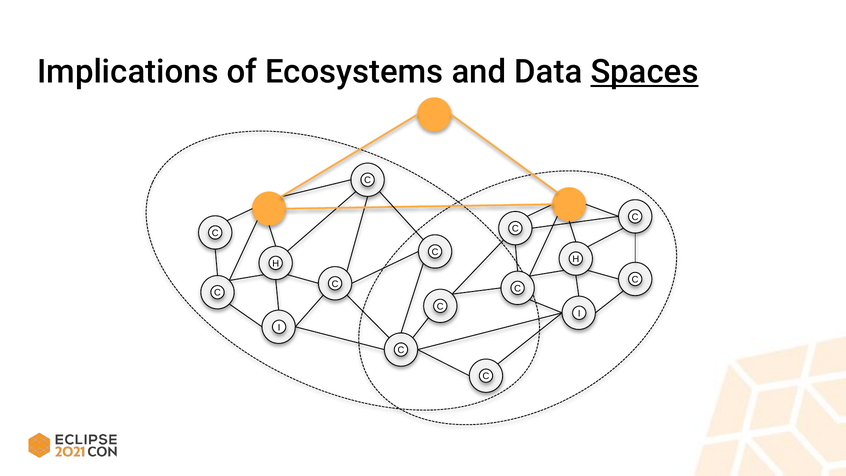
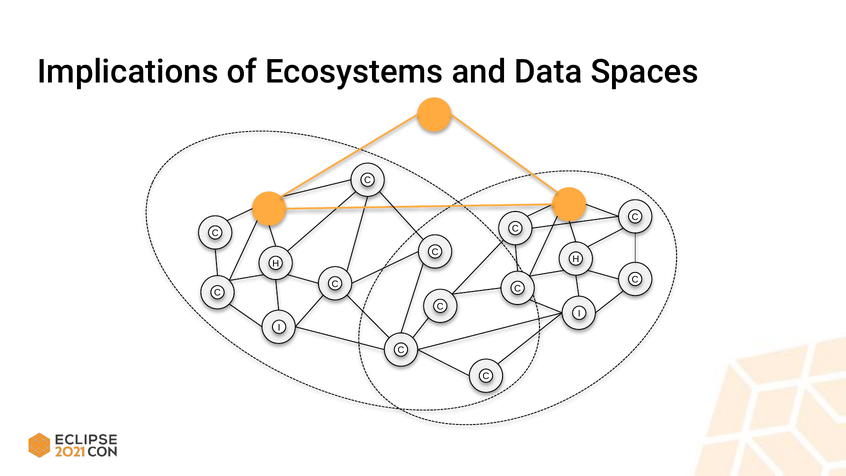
Spaces underline: present -> none (645, 72)
